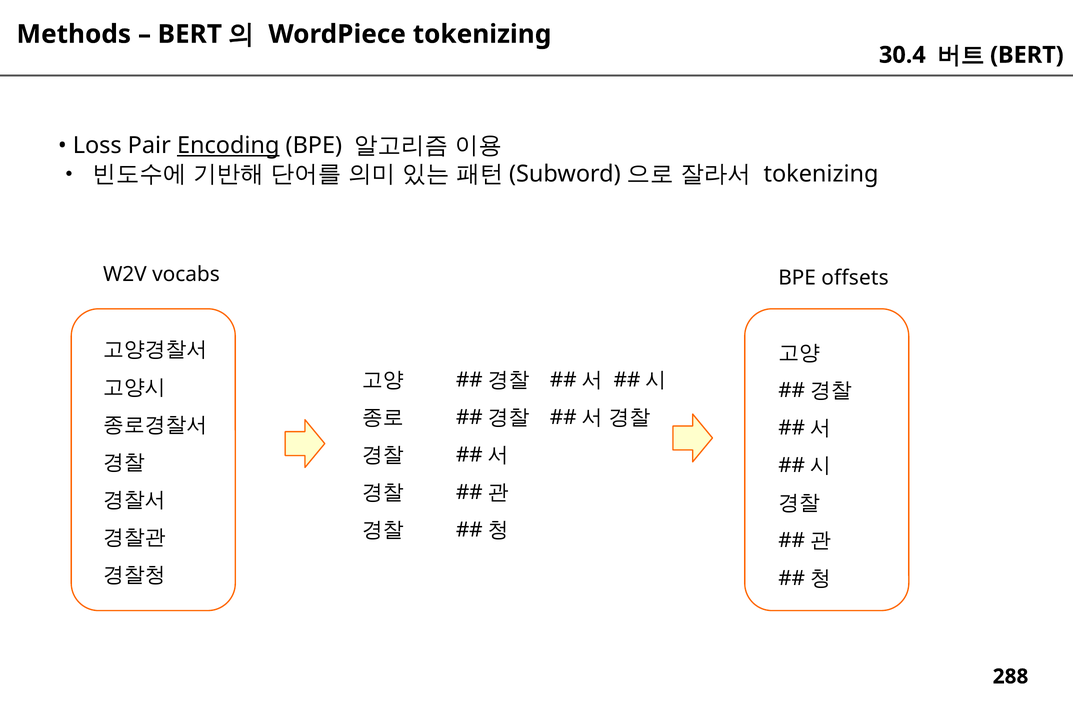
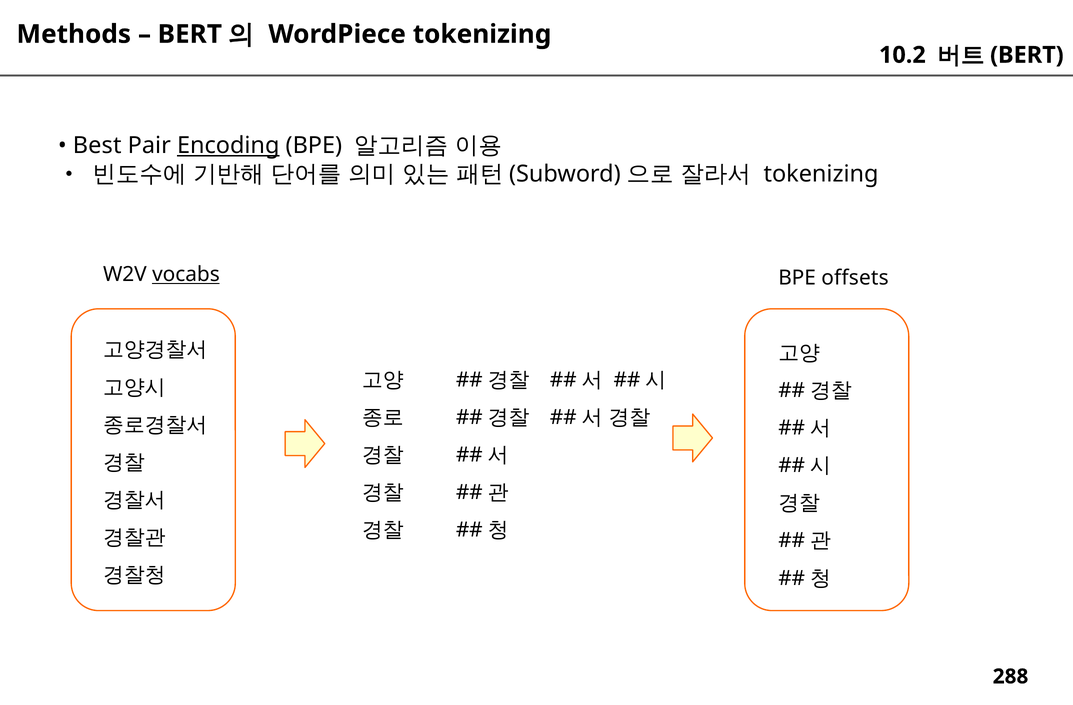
30.4: 30.4 -> 10.2 (902, 55)
Loss: Loss -> Best (97, 146)
vocabs underline: none -> present (186, 274)
